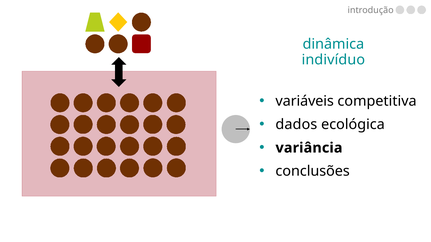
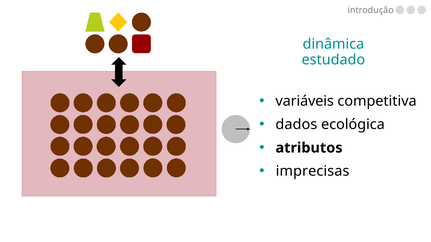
indivíduo: indivíduo -> estudado (333, 60)
variância: variância -> atributos (309, 148)
conclusões: conclusões -> imprecisas (313, 171)
